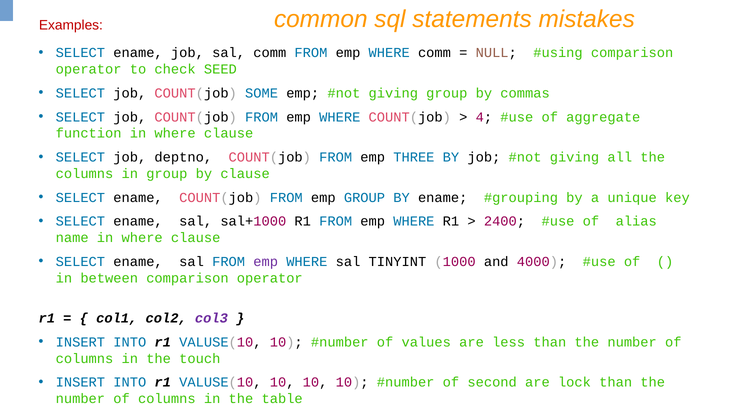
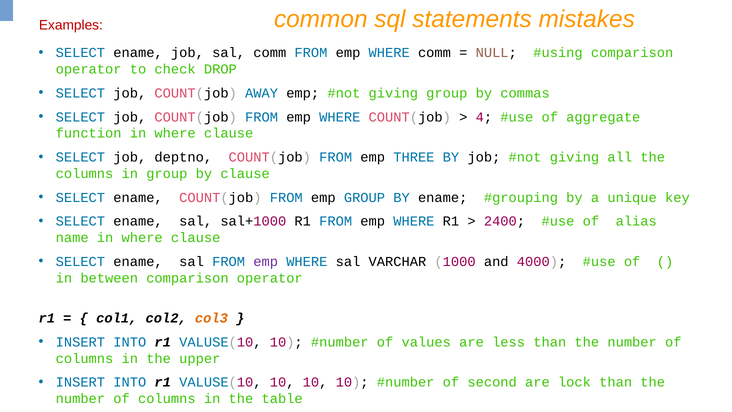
SEED: SEED -> DROP (220, 69)
SOME: SOME -> AWAY (262, 93)
TINYINT: TINYINT -> VARCHAR (397, 261)
col3 colour: purple -> orange (211, 318)
touch: touch -> upper (200, 358)
